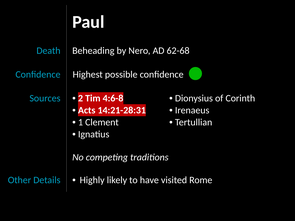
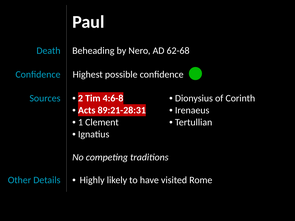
14:21-28:31: 14:21-28:31 -> 89:21-28:31 (122, 110)
